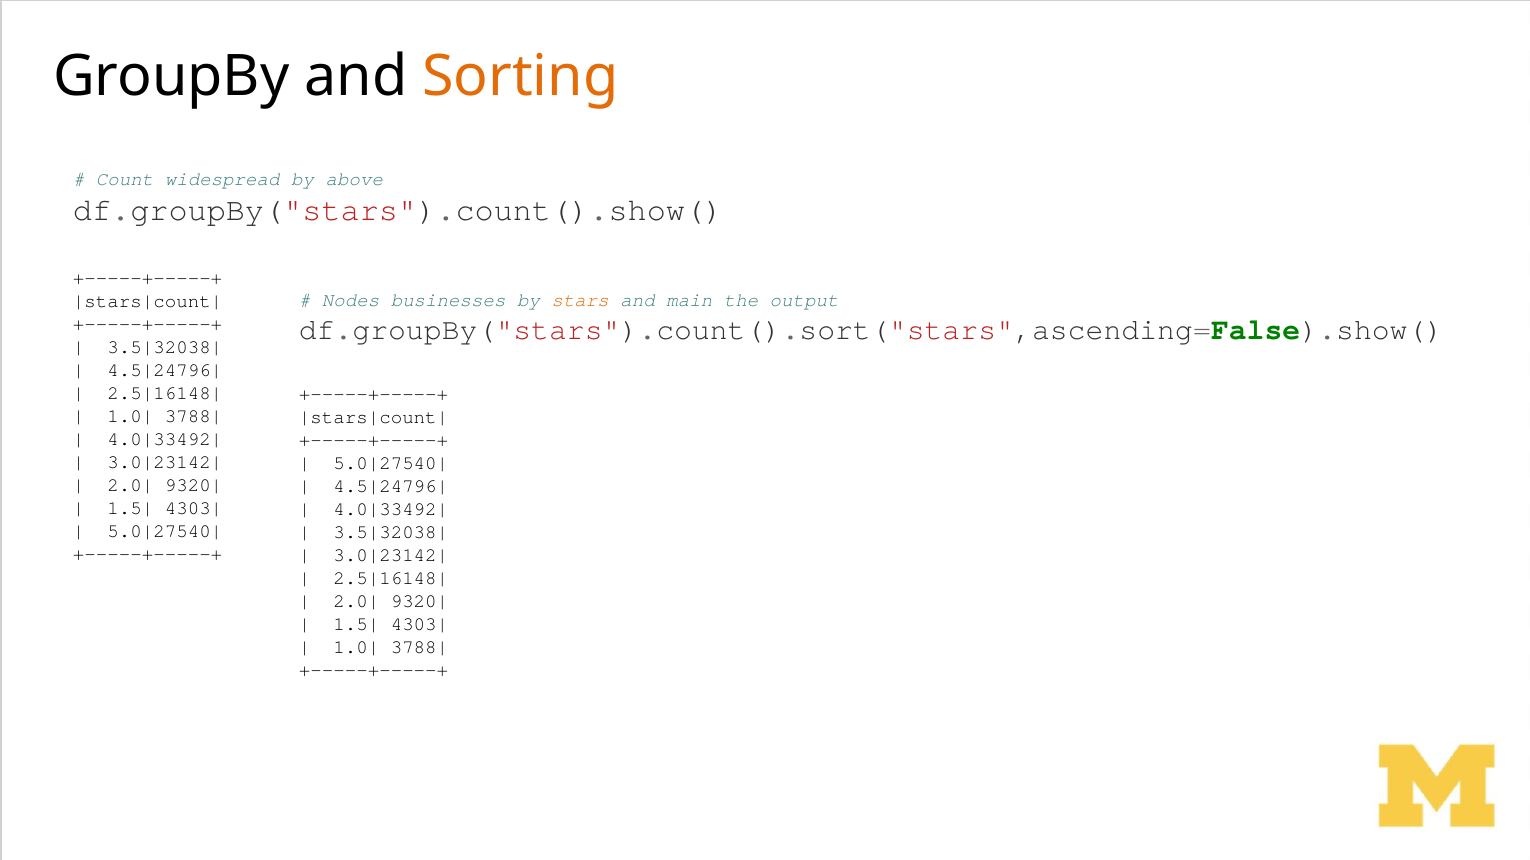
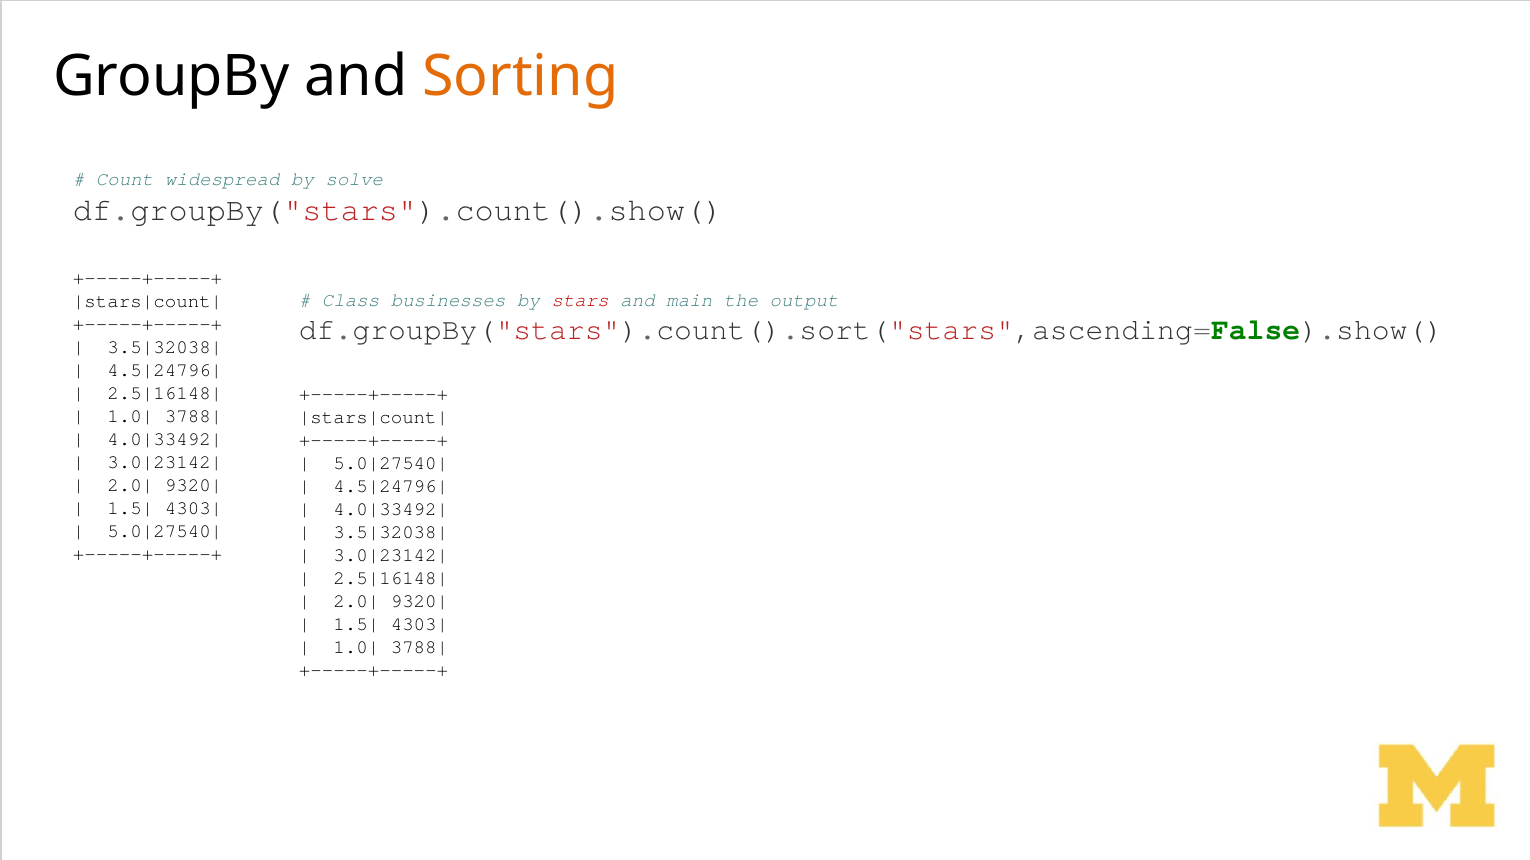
above: above -> solve (354, 179)
Nodes: Nodes -> Class (351, 300)
stars colour: orange -> red (580, 300)
